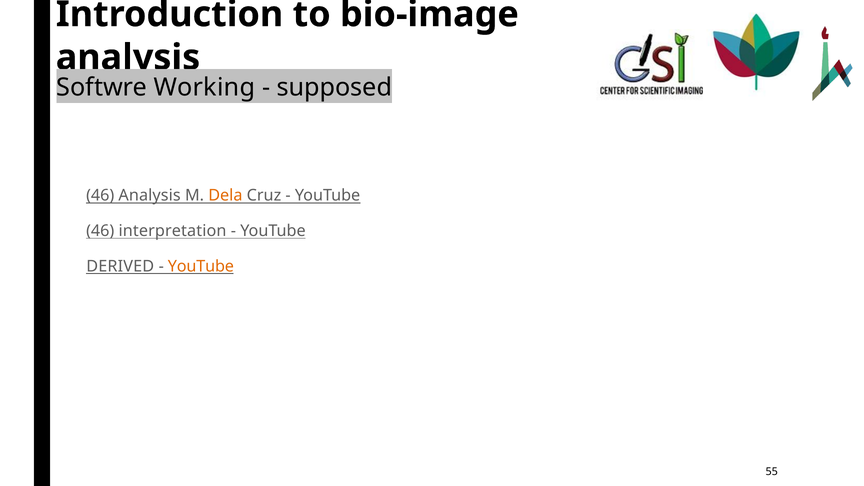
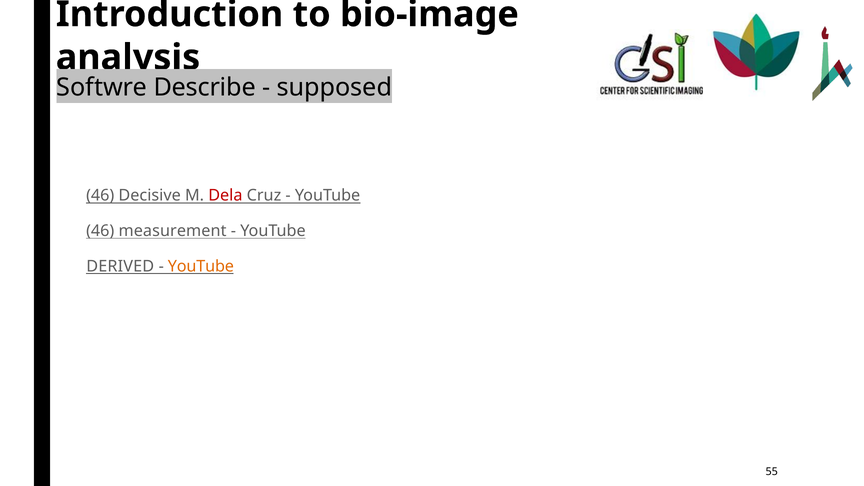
Working: Working -> Describe (205, 87)
46 Analysis: Analysis -> Decisive (150, 196)
Dela colour: orange -> red (225, 196)
interpretation: interpretation -> measurement (173, 231)
